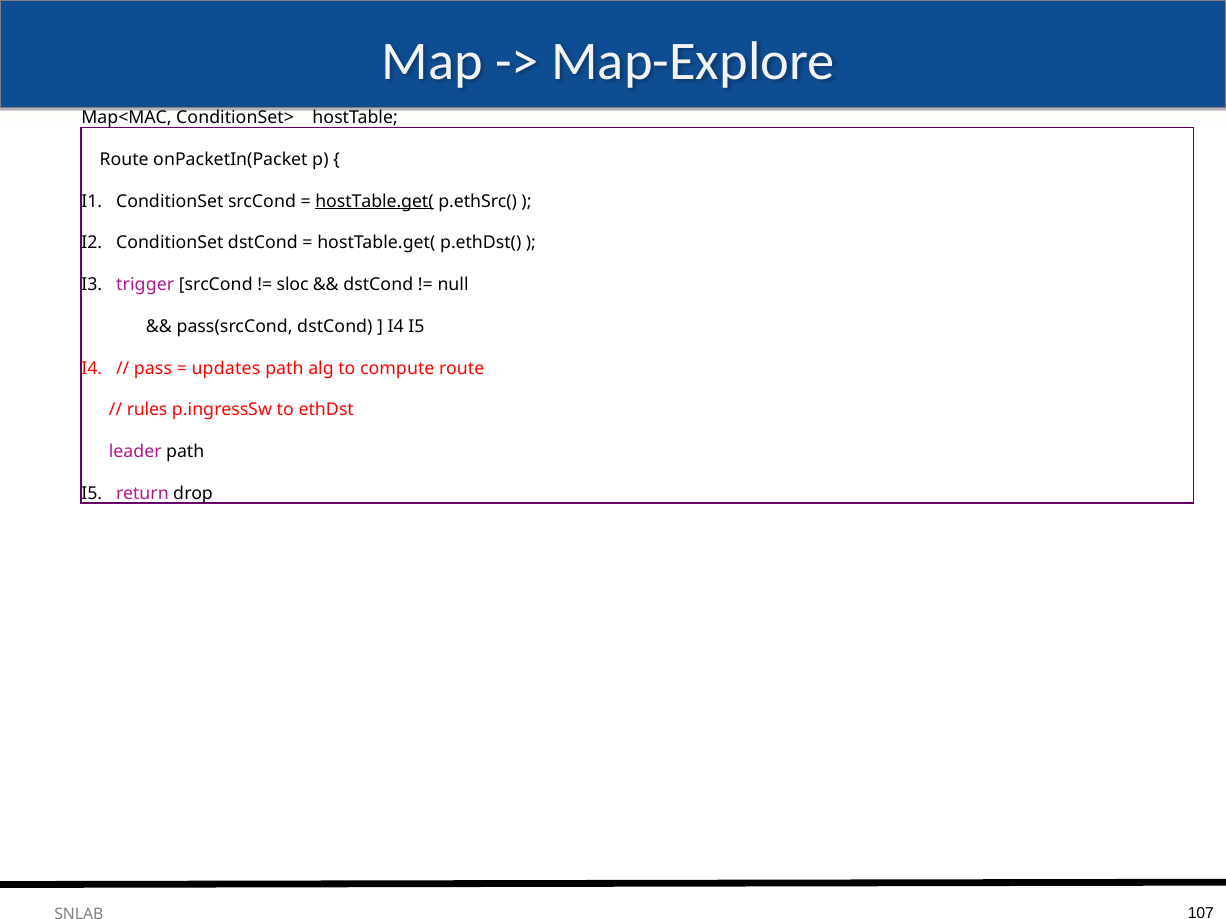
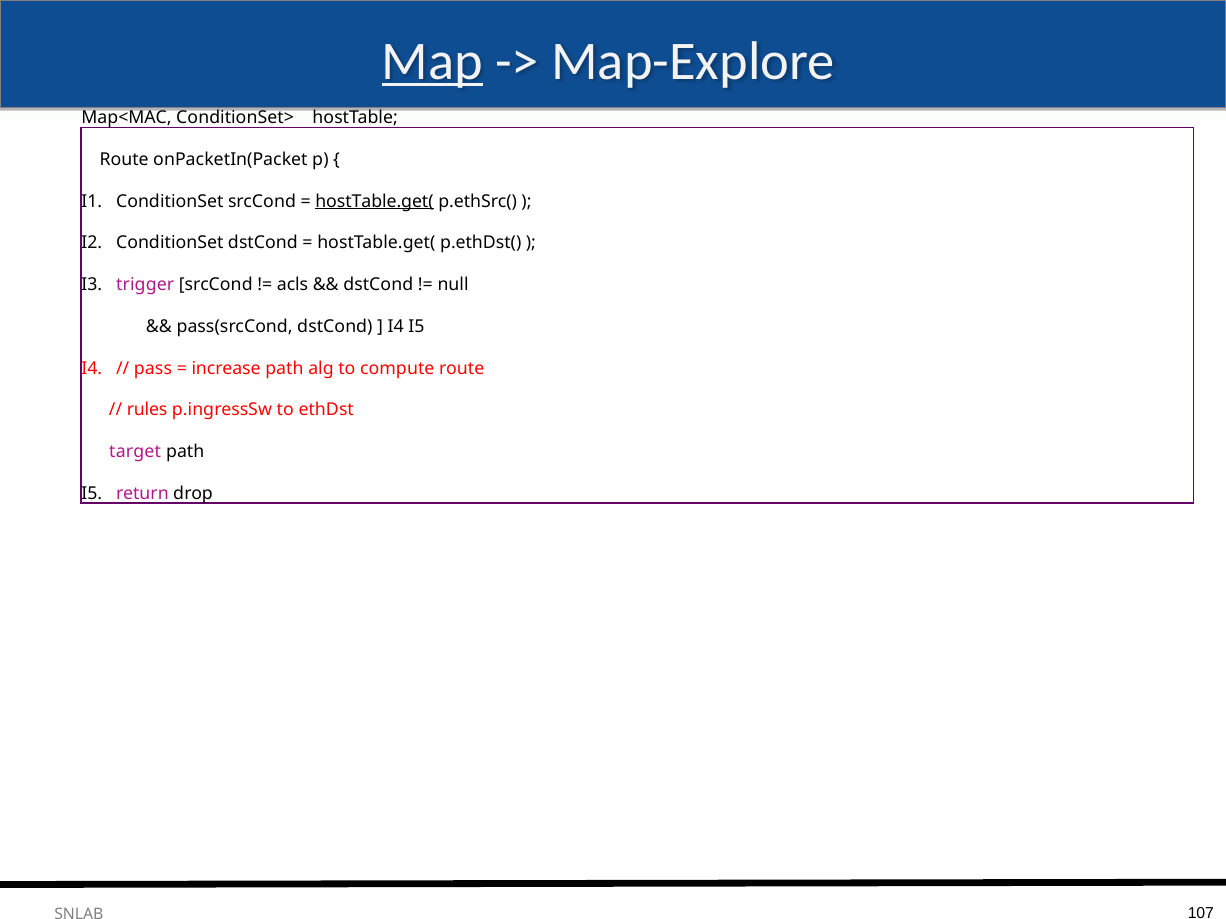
Map underline: none -> present (432, 61)
sloc: sloc -> acls (293, 285)
updates: updates -> increase (226, 368)
leader: leader -> target (135, 452)
